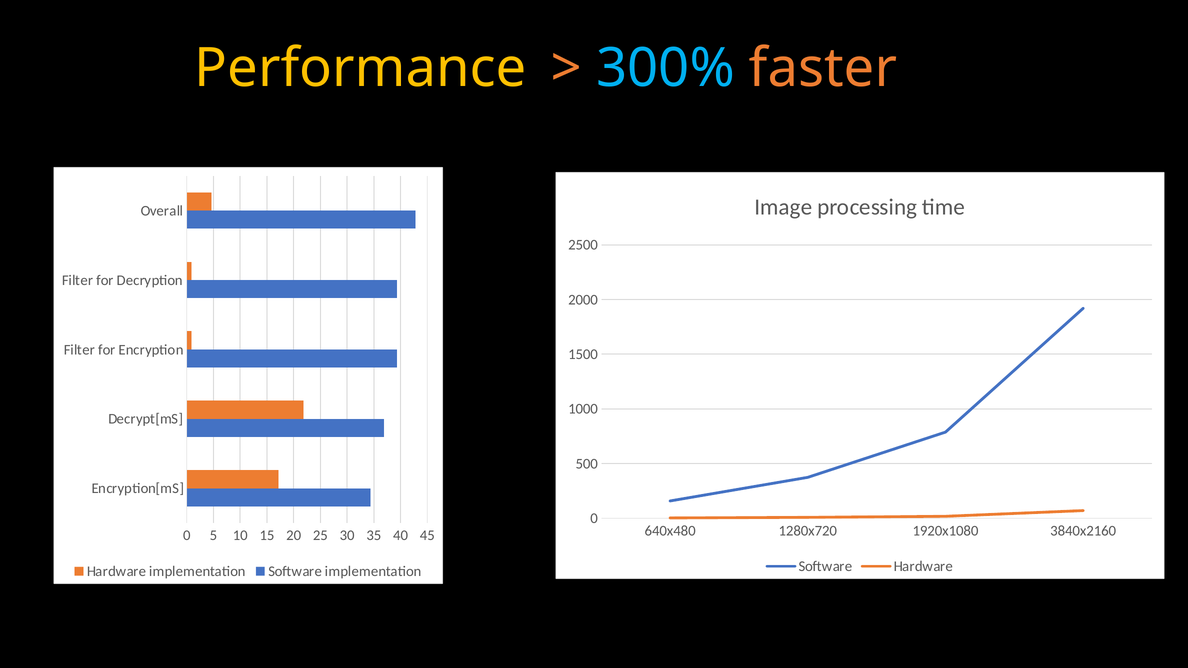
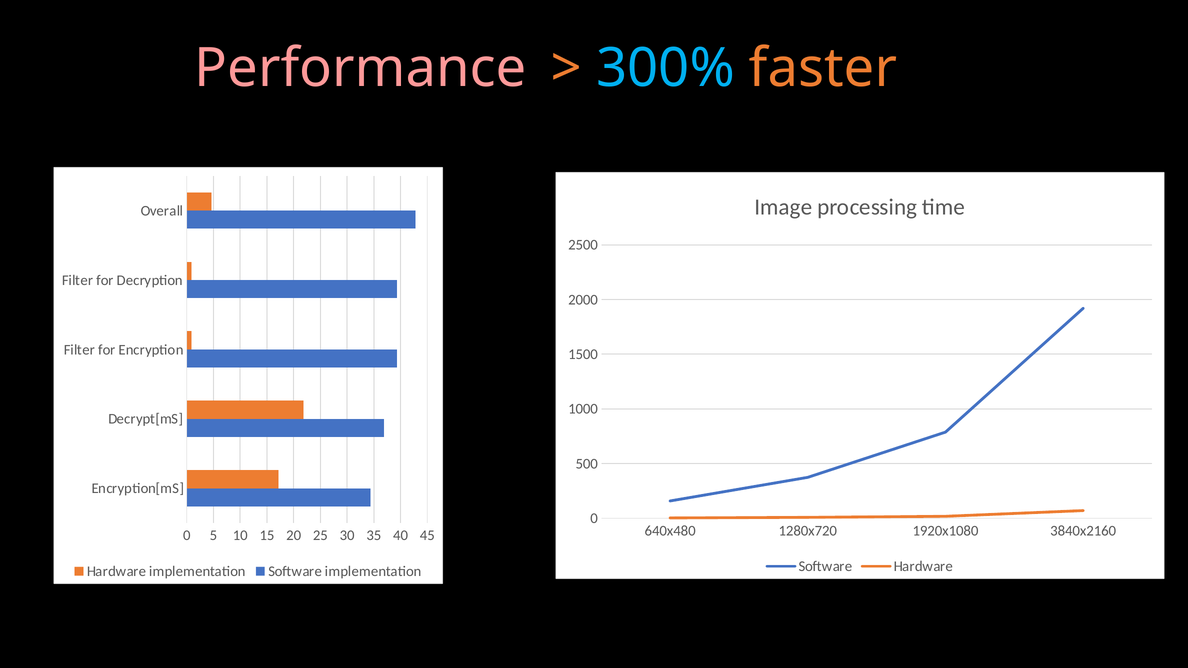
Performance colour: yellow -> pink (361, 68)
